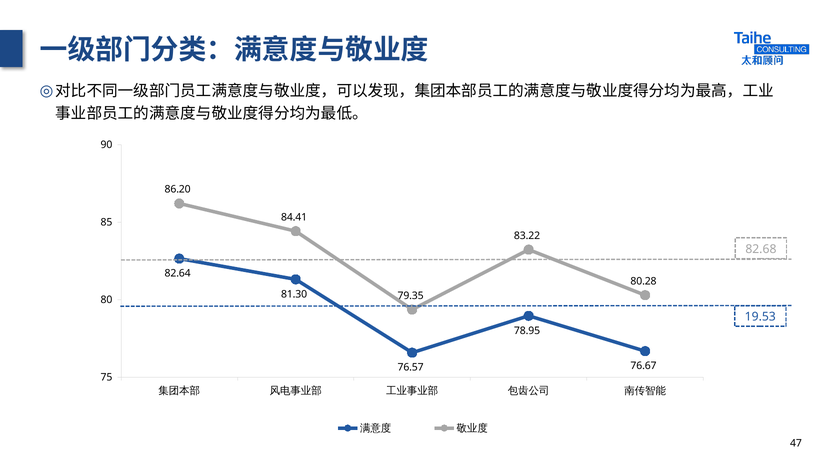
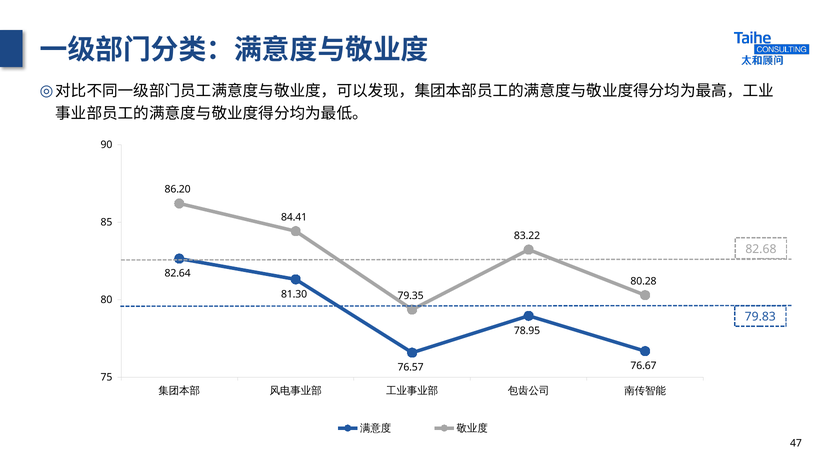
19.53: 19.53 -> 79.83 (760, 317)
